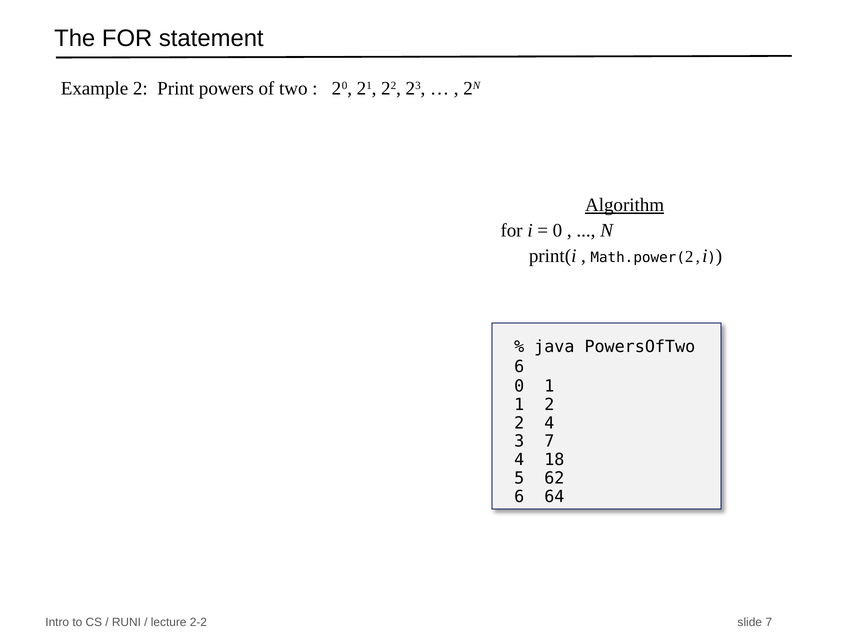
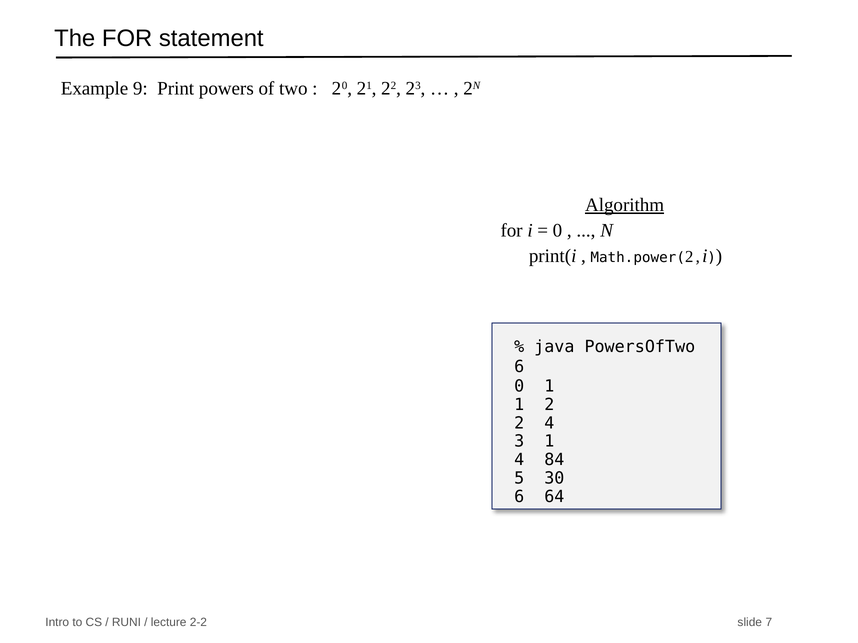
Example 2: 2 -> 9 (140, 89)
3 7: 7 -> 1 (549, 442)
18: 18 -> 84 (554, 460)
62: 62 -> 30 (554, 479)
